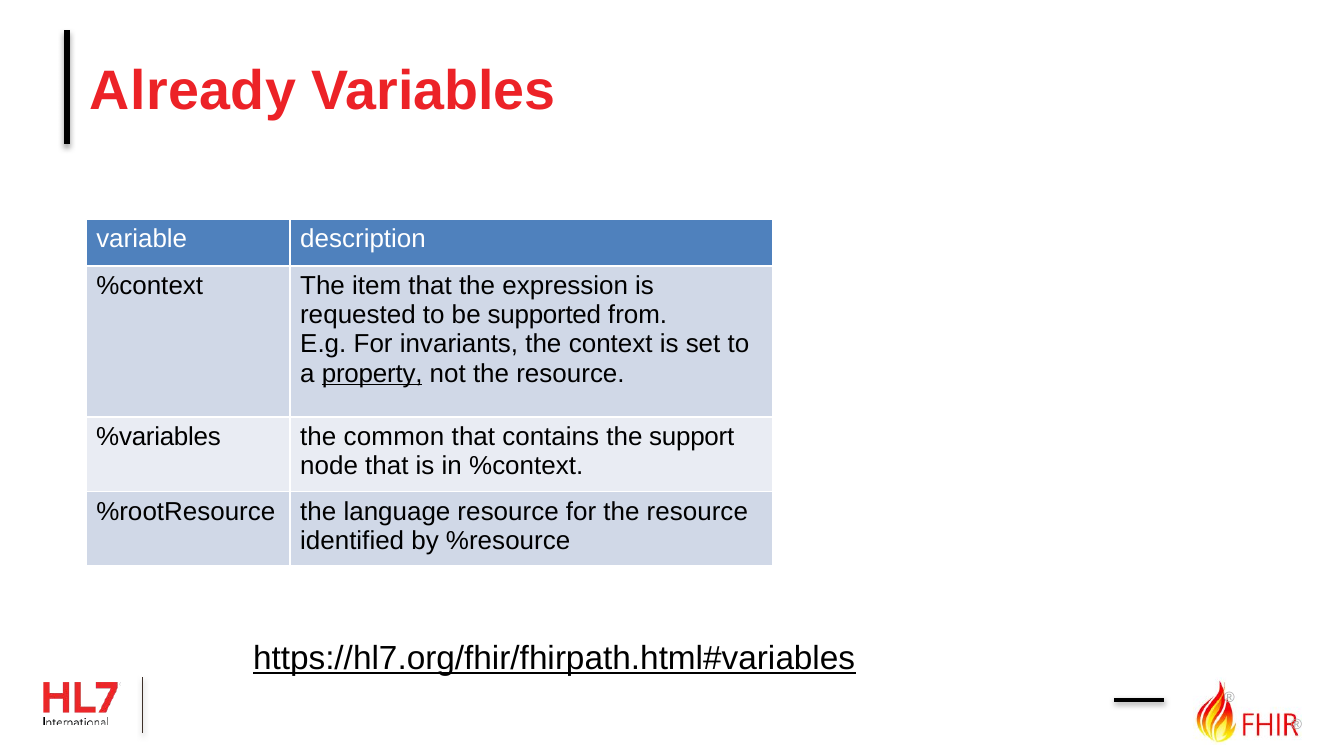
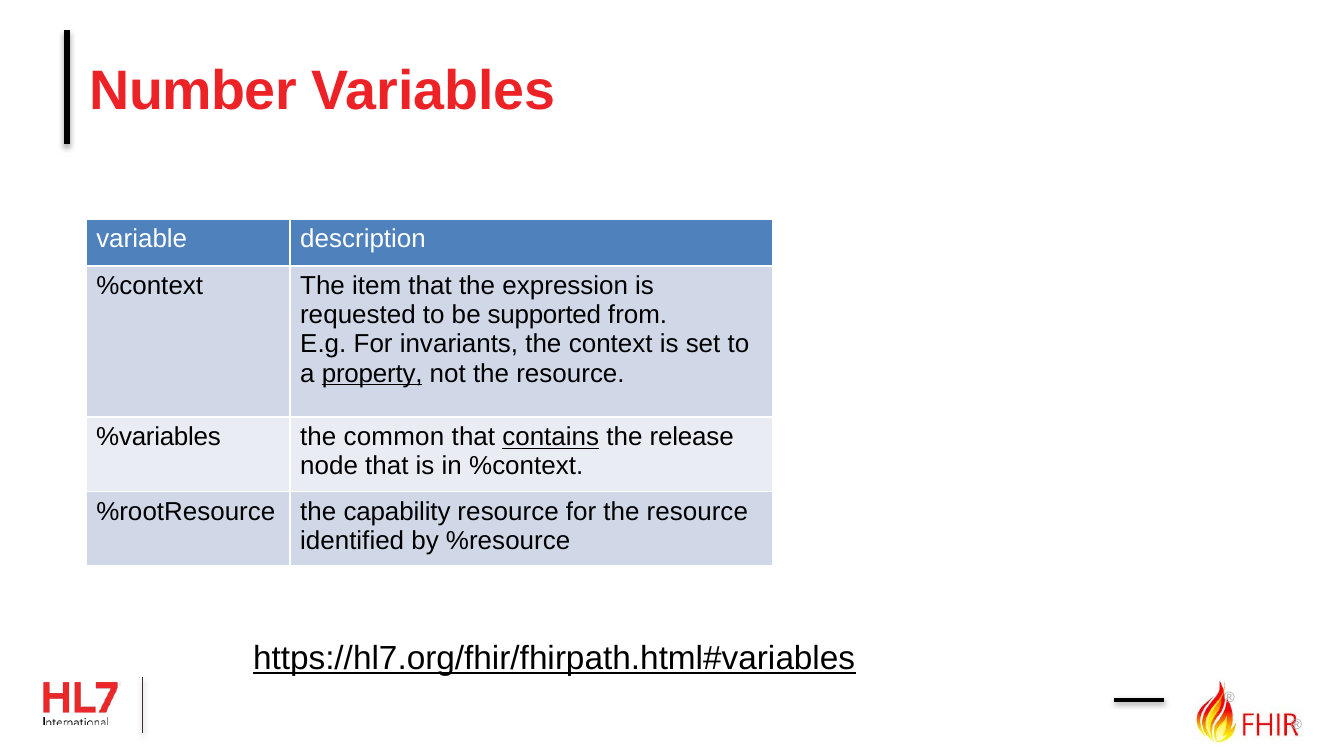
Already: Already -> Number (193, 91)
contains underline: none -> present (551, 437)
support: support -> release (692, 437)
language: language -> capability (397, 512)
